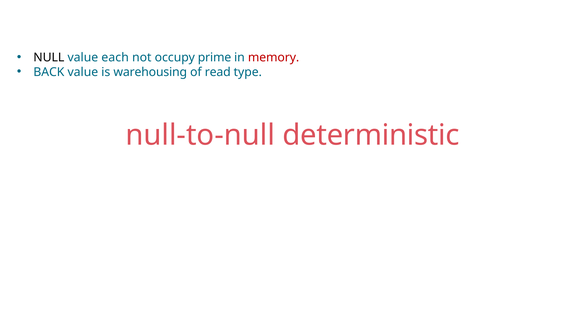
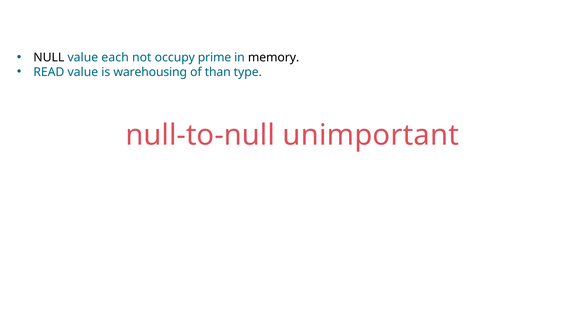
memory colour: red -> black (274, 57)
BACK: BACK -> READ (49, 72)
read: read -> than (218, 72)
deterministic: deterministic -> unimportant (371, 135)
